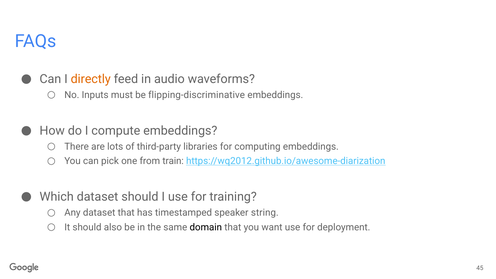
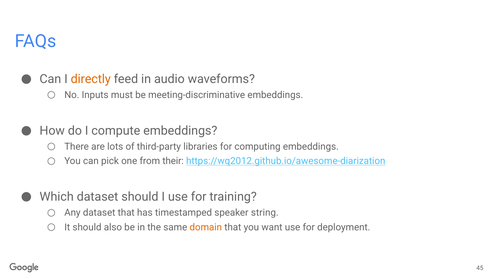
flipping-discriminative: flipping-discriminative -> meeting-discriminative (197, 95)
train: train -> their (173, 161)
domain colour: black -> orange (206, 227)
